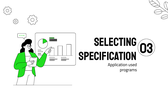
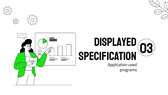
Selecting: Selecting -> Displayed (115, 42)
